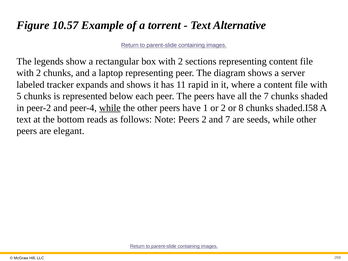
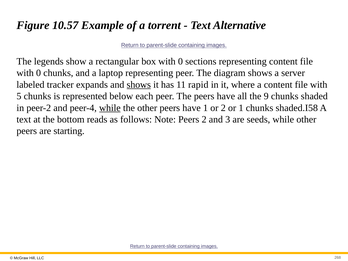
box with 2: 2 -> 0 (180, 61)
2: 2 -> 0 (39, 73)
shows underline: none -> present (139, 85)
the 7: 7 -> 9 (266, 96)
or 8: 8 -> 1 (241, 108)
and 7: 7 -> 3 (228, 119)
elegant: elegant -> starting (69, 131)
